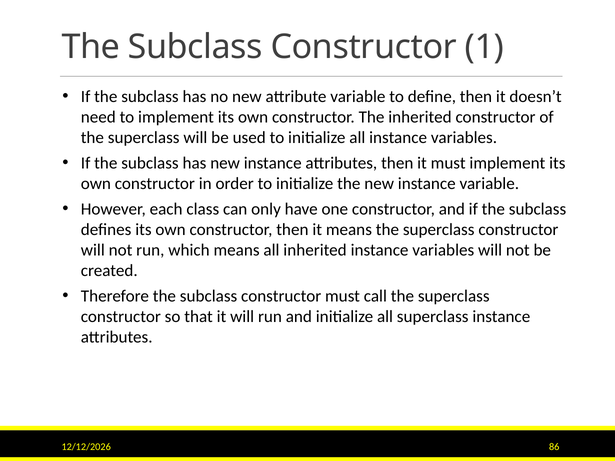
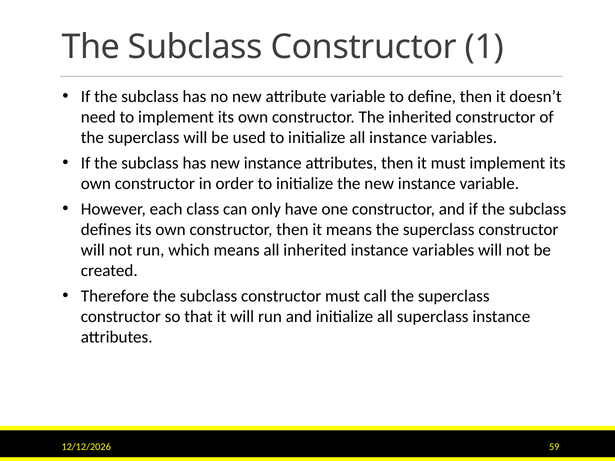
86: 86 -> 59 (554, 447)
